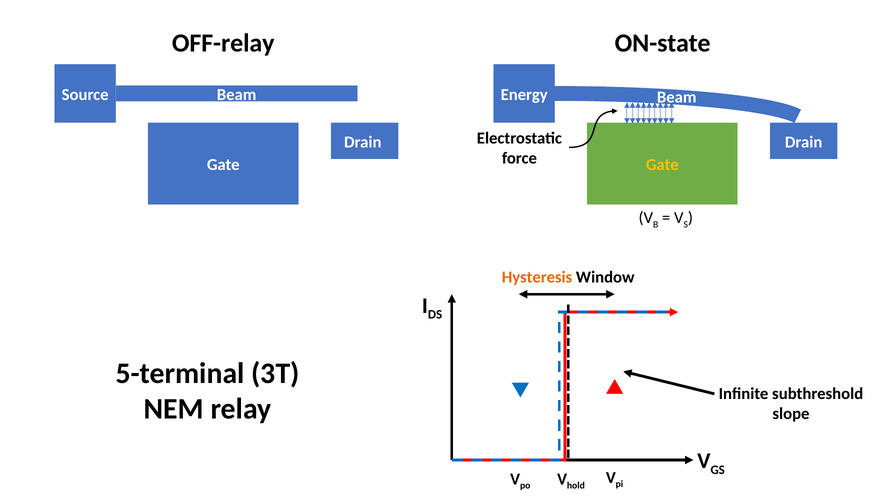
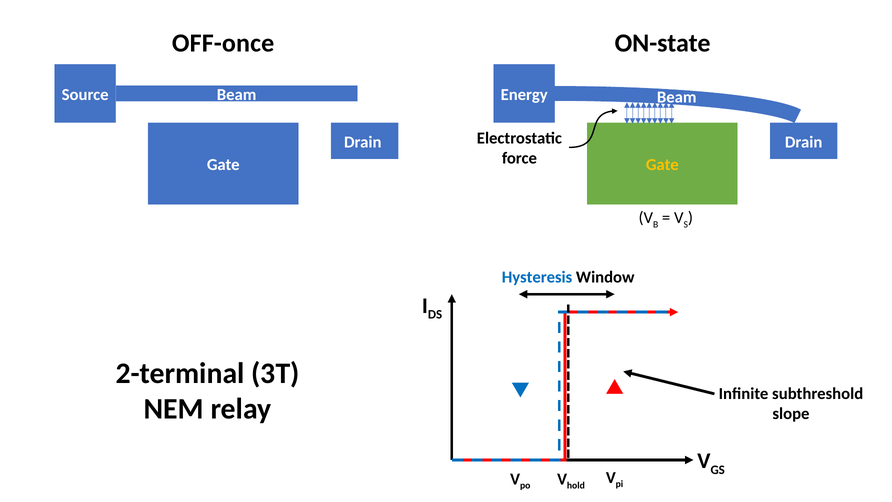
OFF-relay: OFF-relay -> OFF-once (223, 43)
Hysteresis colour: orange -> blue (537, 277)
5-terminal: 5-terminal -> 2-terminal (180, 373)
